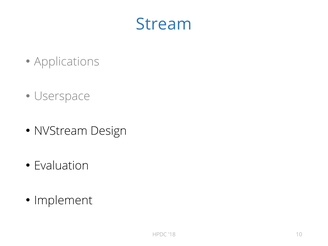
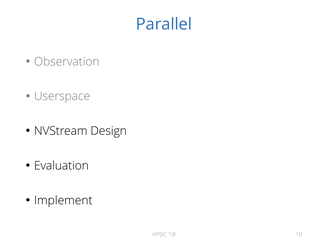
Stream: Stream -> Parallel (164, 24)
Applications: Applications -> Observation (67, 62)
